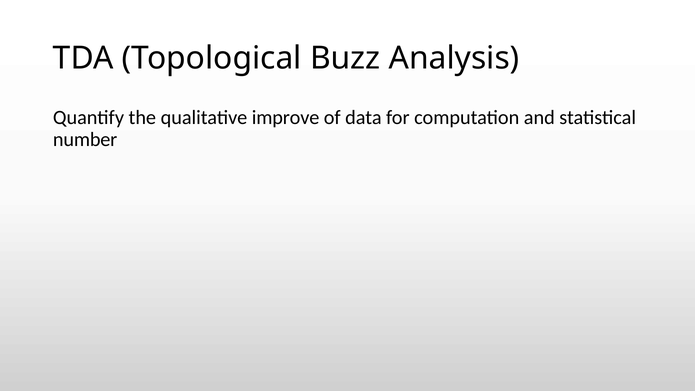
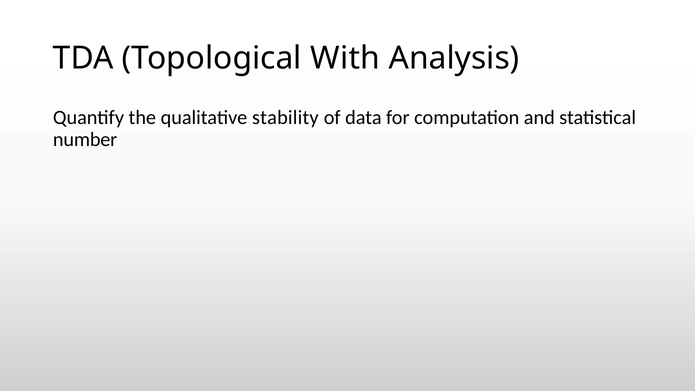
Buzz: Buzz -> With (345, 58)
improve: improve -> stability (285, 118)
